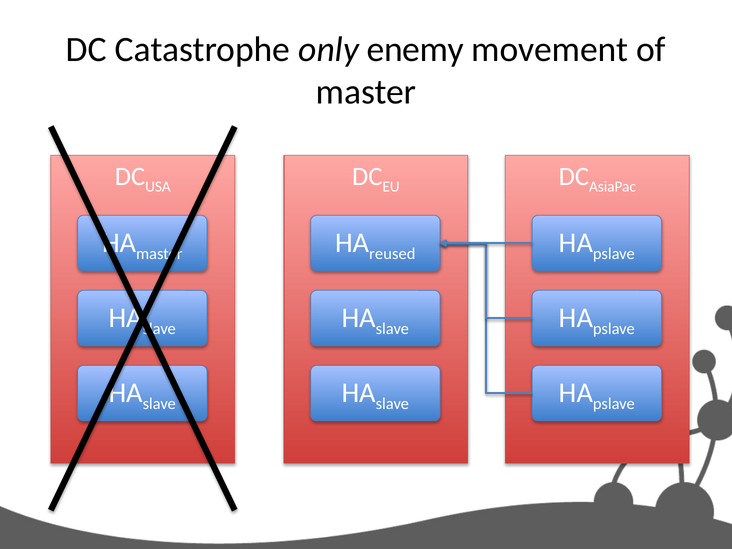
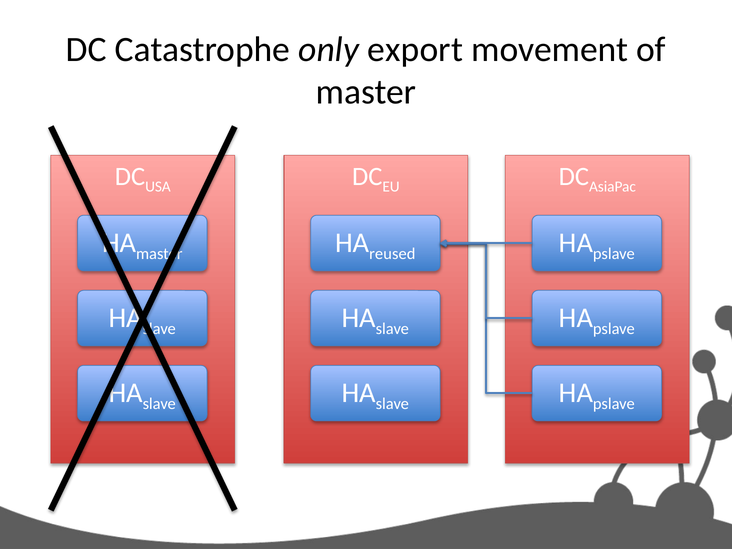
enemy: enemy -> export (415, 49)
